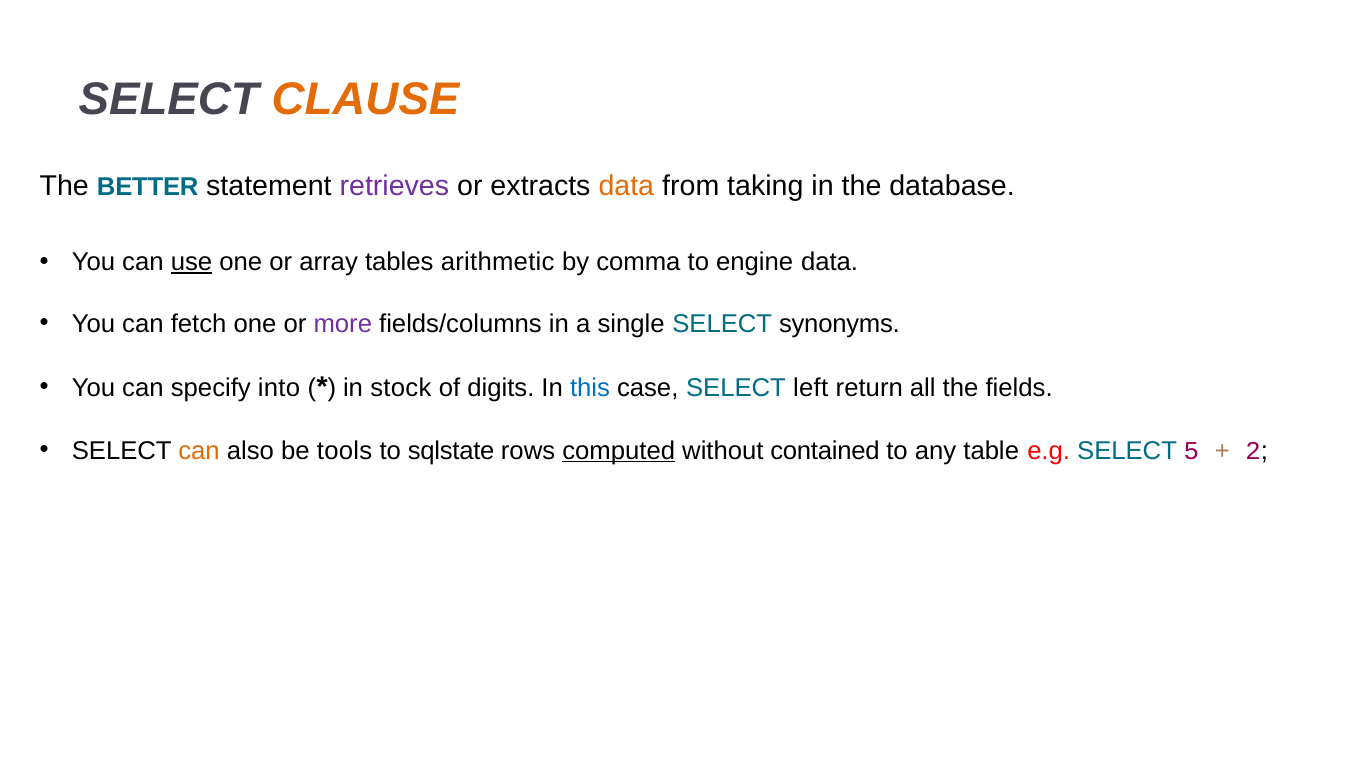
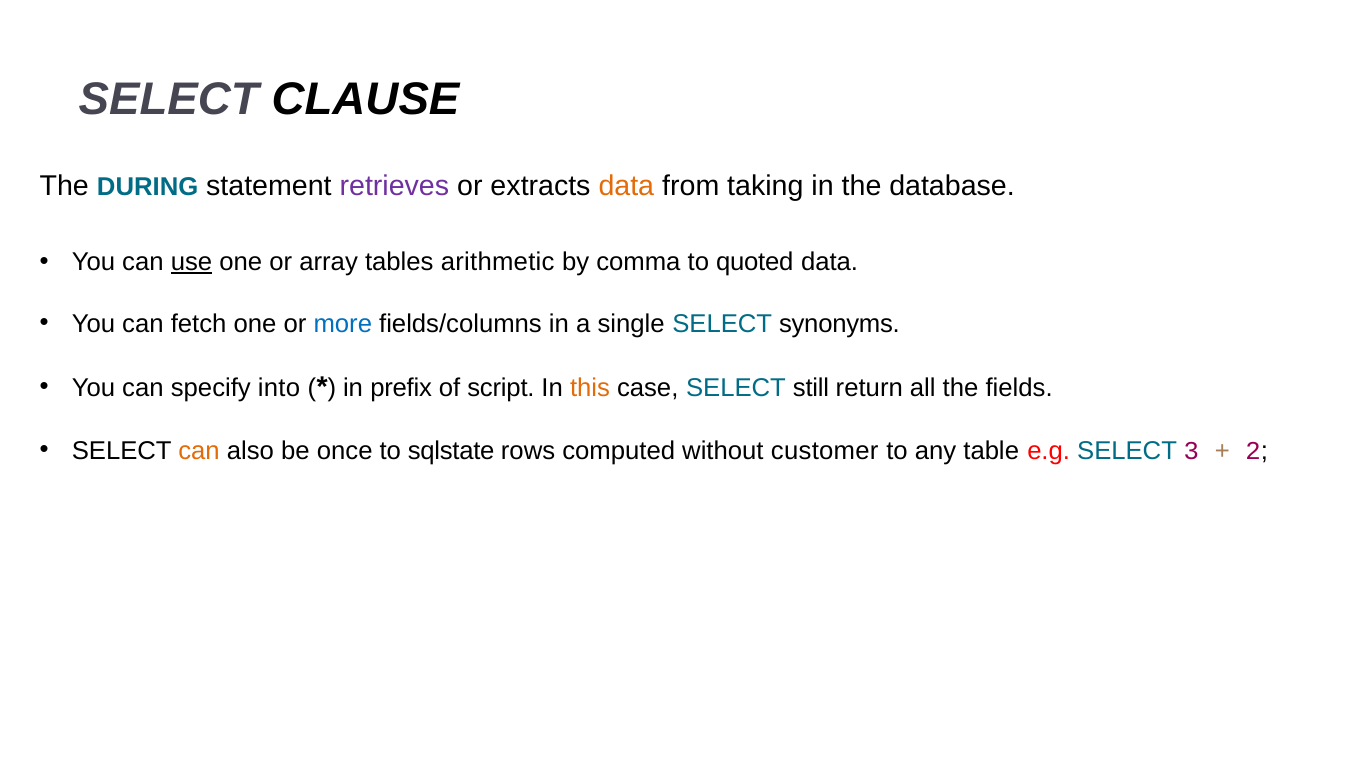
CLAUSE colour: orange -> black (365, 99)
BETTER: BETTER -> DURING (148, 187)
engine: engine -> quoted (755, 262)
more colour: purple -> blue (343, 324)
stock: stock -> prefix (401, 388)
digits: digits -> script (501, 388)
this colour: blue -> orange (590, 388)
left: left -> still (811, 388)
tools: tools -> once (345, 451)
computed underline: present -> none (619, 451)
contained: contained -> customer (825, 451)
5: 5 -> 3 (1191, 451)
